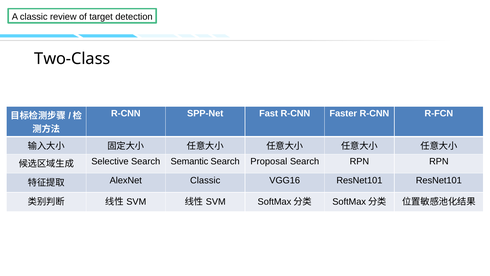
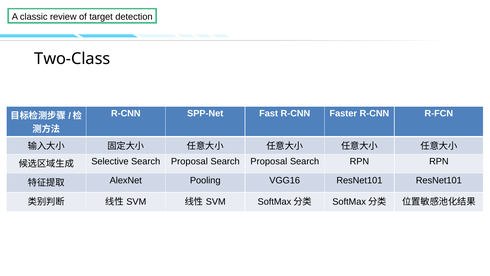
Selective Search Semantic: Semantic -> Proposal (189, 161)
AlexNet Classic: Classic -> Pooling (205, 180)
